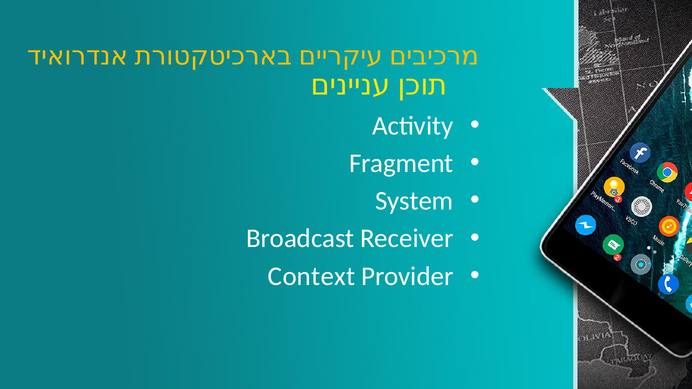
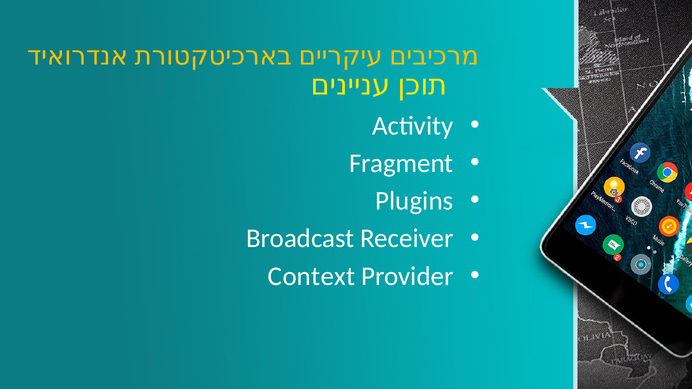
System: System -> Plugins (414, 201)
